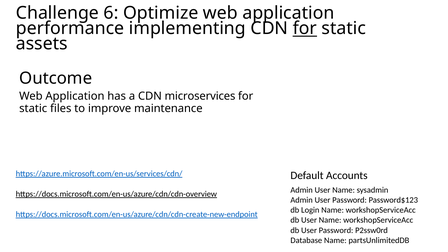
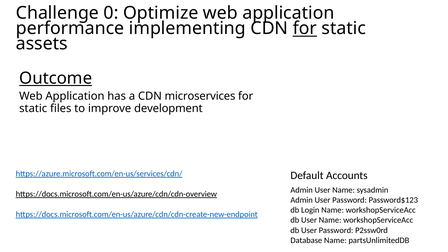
6: 6 -> 0 (111, 13)
Outcome underline: none -> present (56, 78)
maintenance: maintenance -> development (168, 108)
